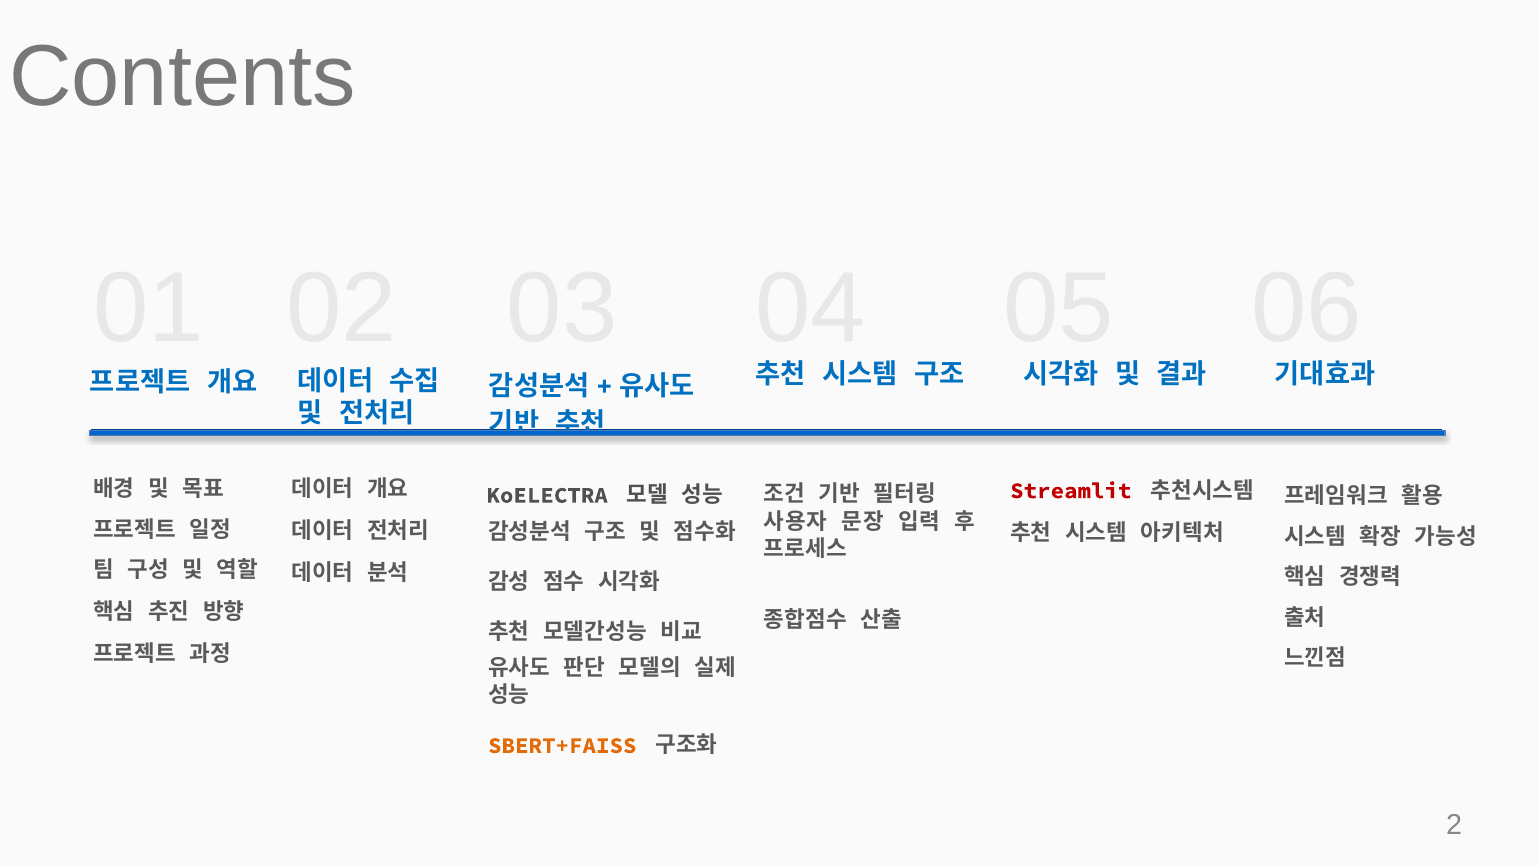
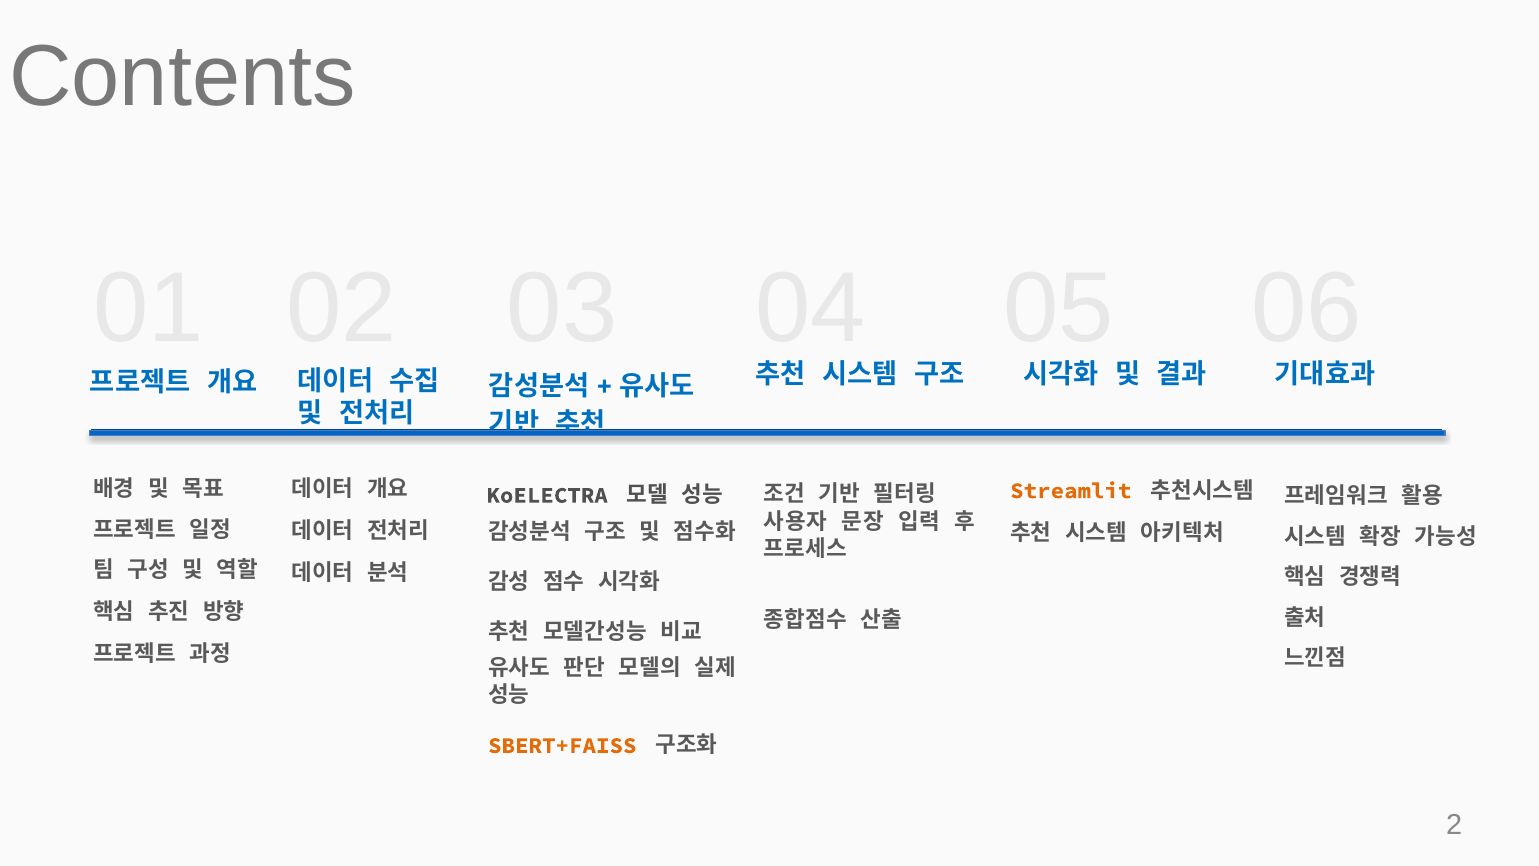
Streamlit colour: red -> orange (1071, 491)
